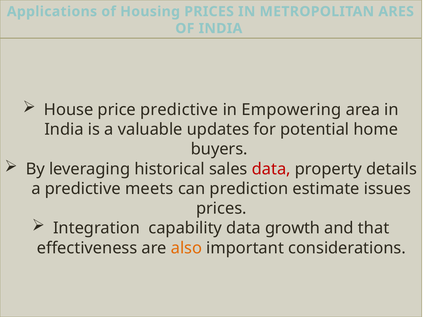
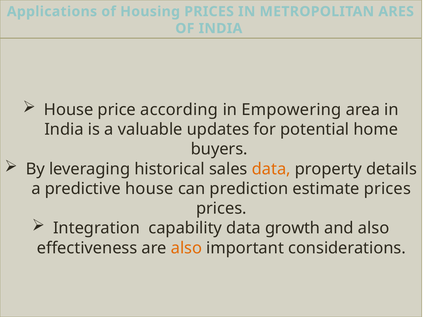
price predictive: predictive -> according (179, 110)
data colour: red -> orange (271, 169)
predictive meets: meets -> house (149, 189)
estimate issues: issues -> prices (387, 189)
and that: that -> also (374, 228)
